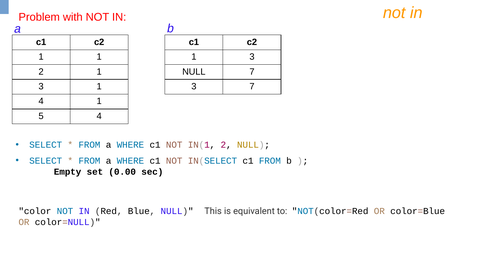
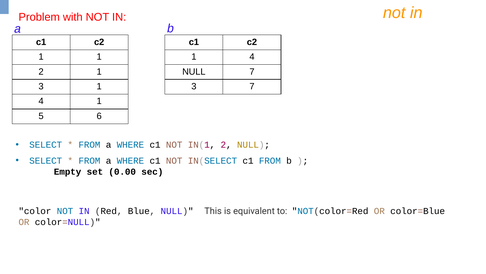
3: 3 -> 4 (252, 57)
5 4: 4 -> 6 (99, 116)
